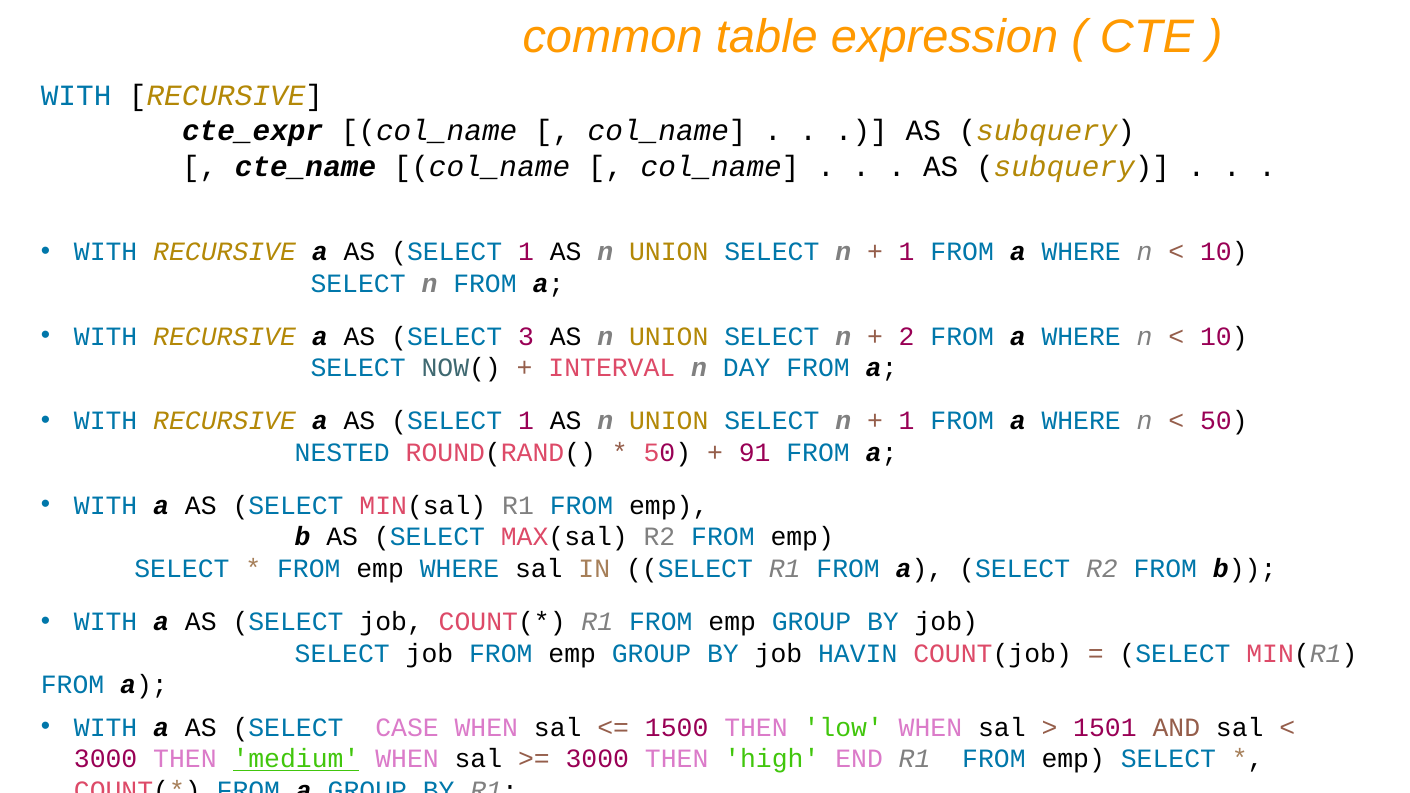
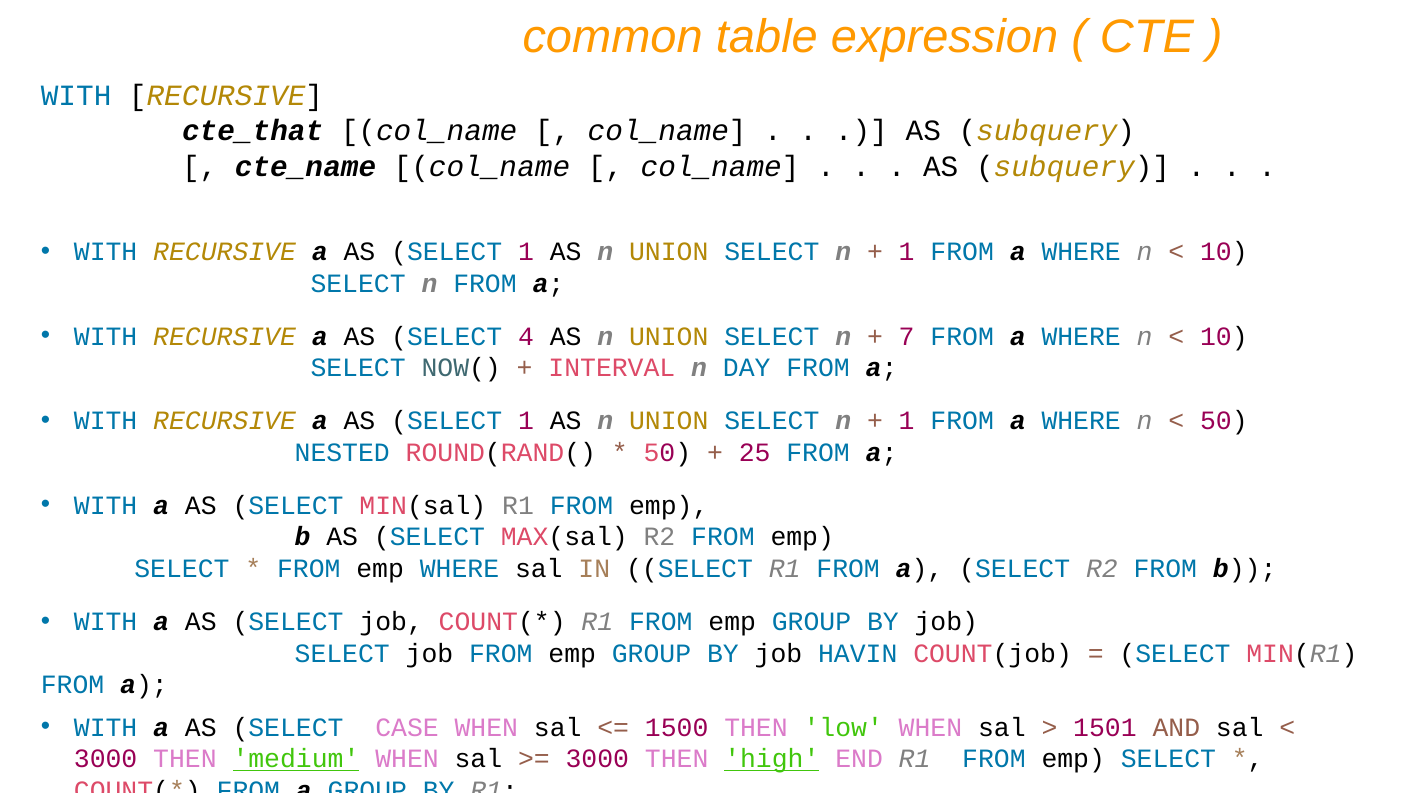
cte_expr: cte_expr -> cte_that (253, 131)
3: 3 -> 4 (526, 336)
2: 2 -> 7 (907, 336)
91: 91 -> 25 (755, 453)
high underline: none -> present (772, 759)
